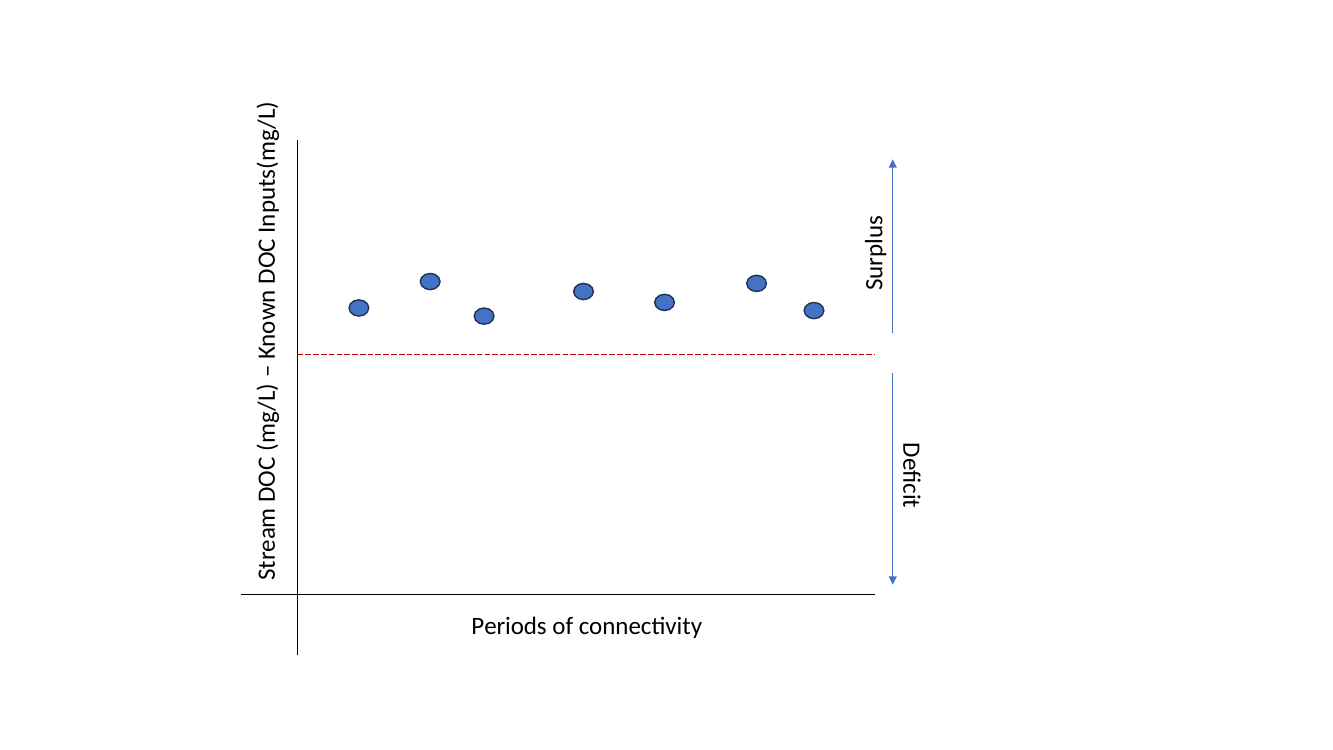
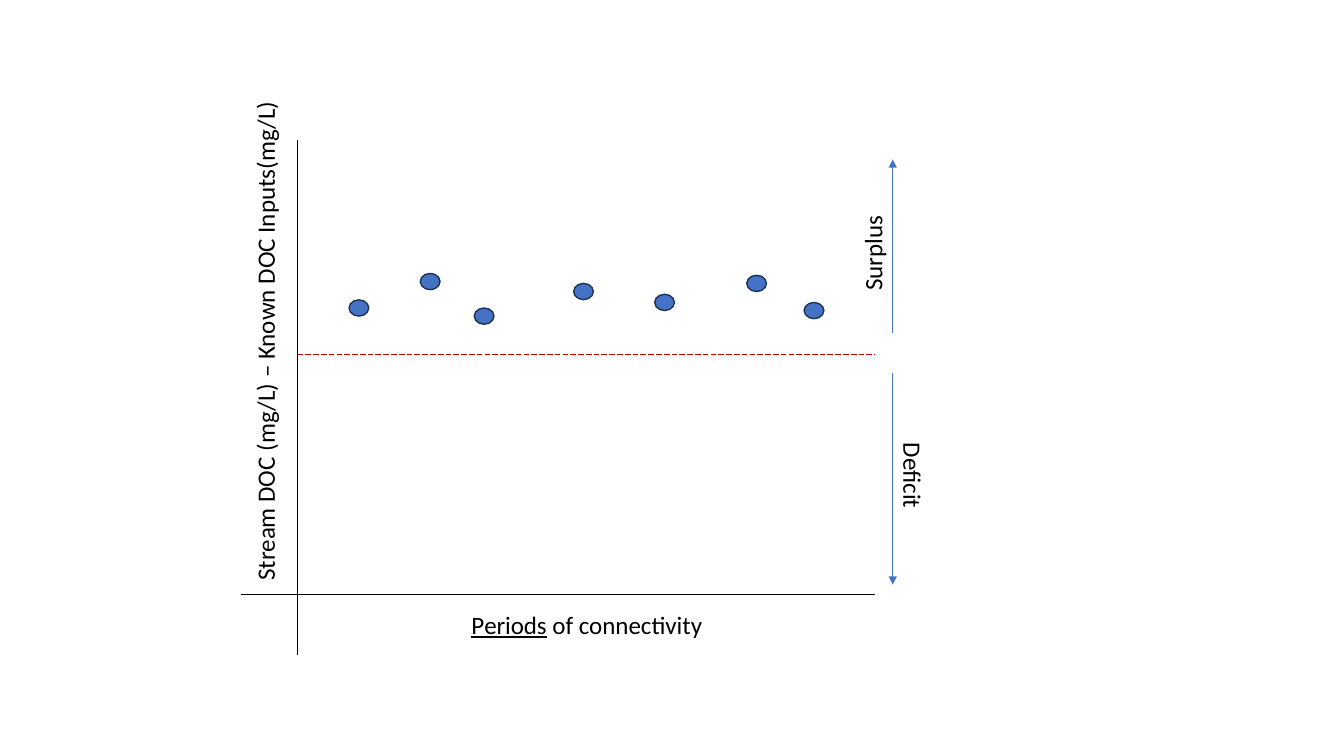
Periods underline: none -> present (509, 626)
